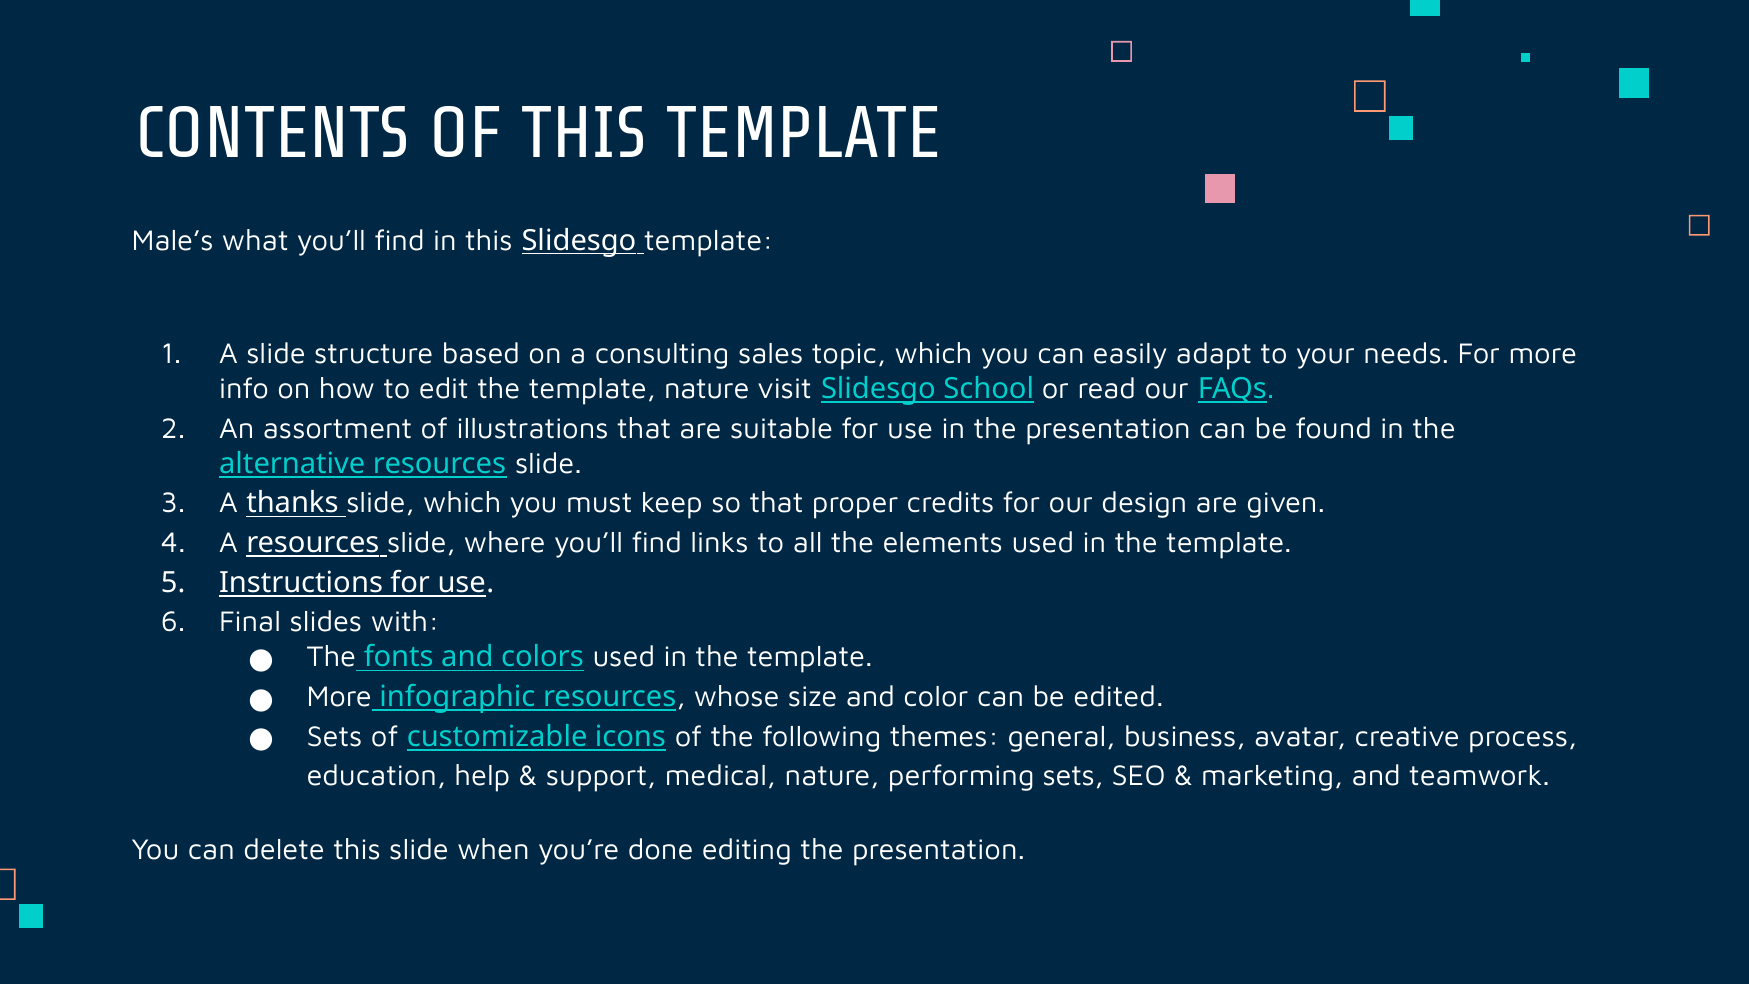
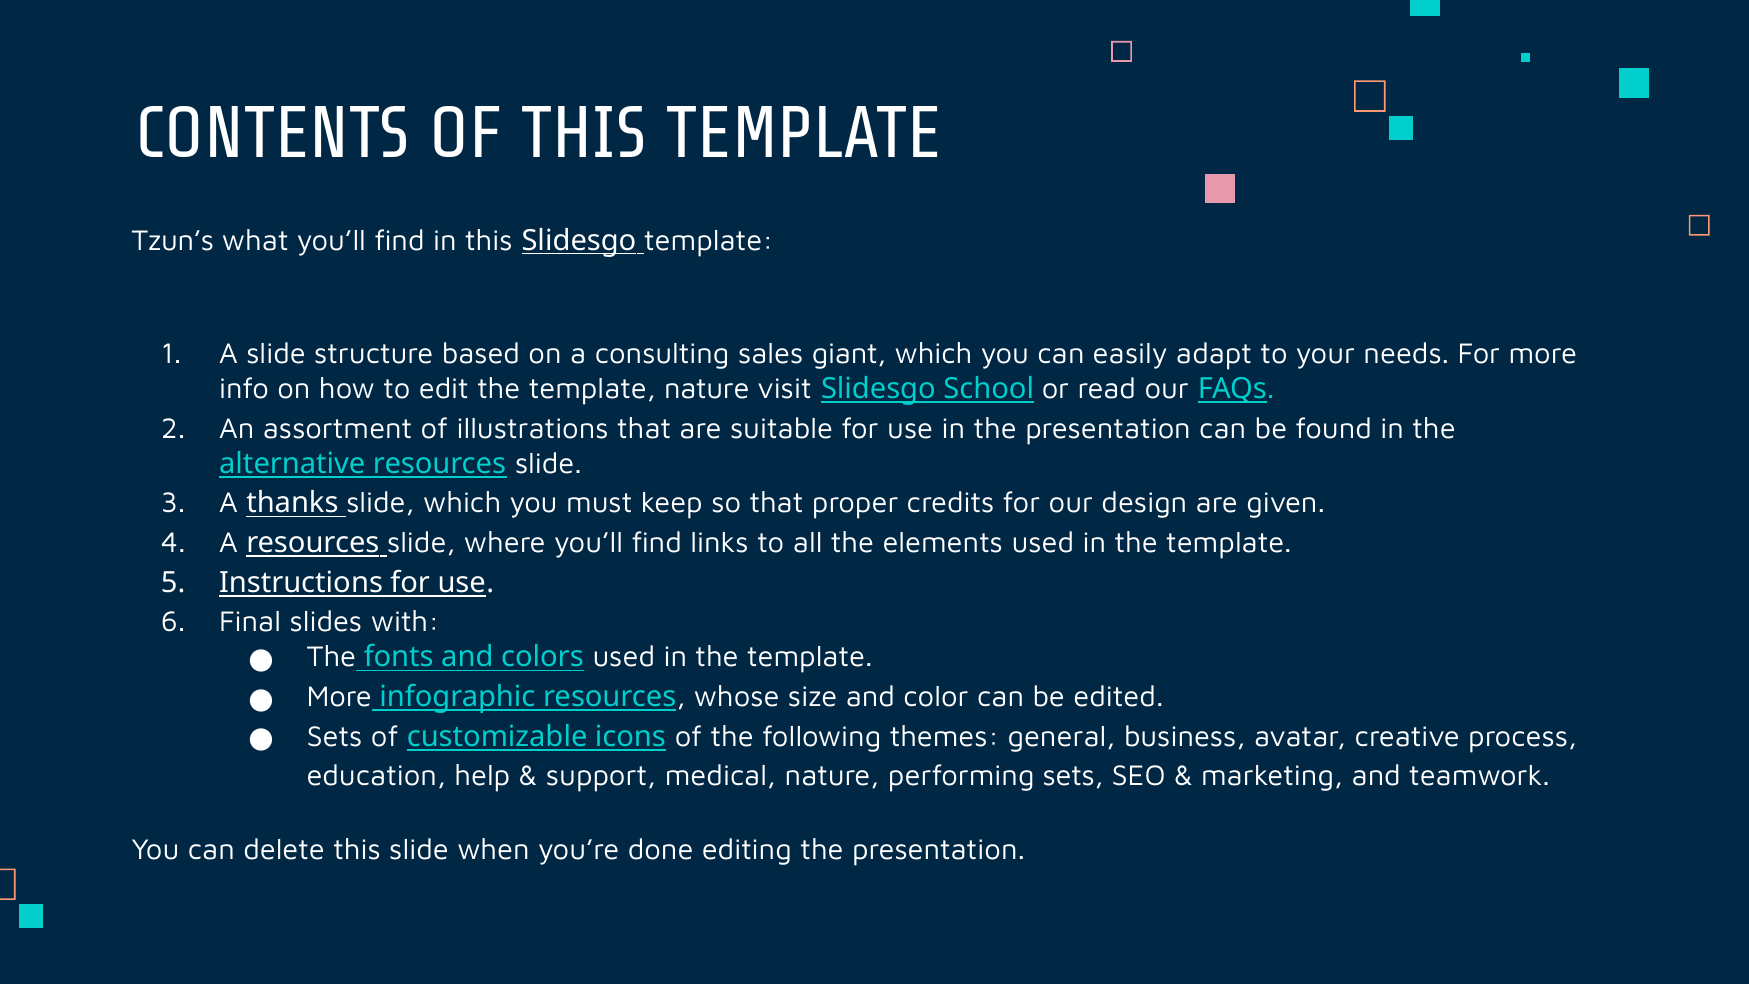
Male’s: Male’s -> Tzun’s (173, 240)
topic: topic -> giant (849, 354)
